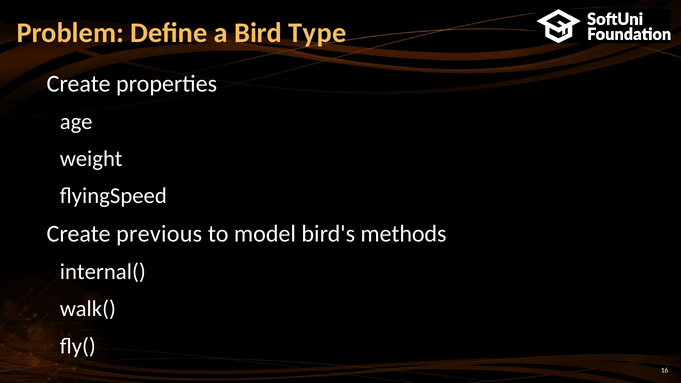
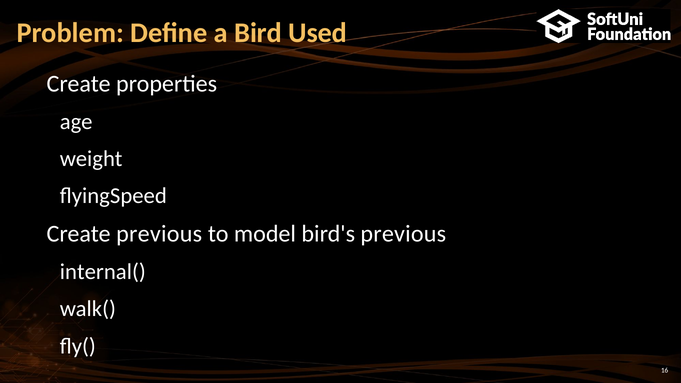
Type: Type -> Used (318, 33)
bird's methods: methods -> previous (403, 234)
